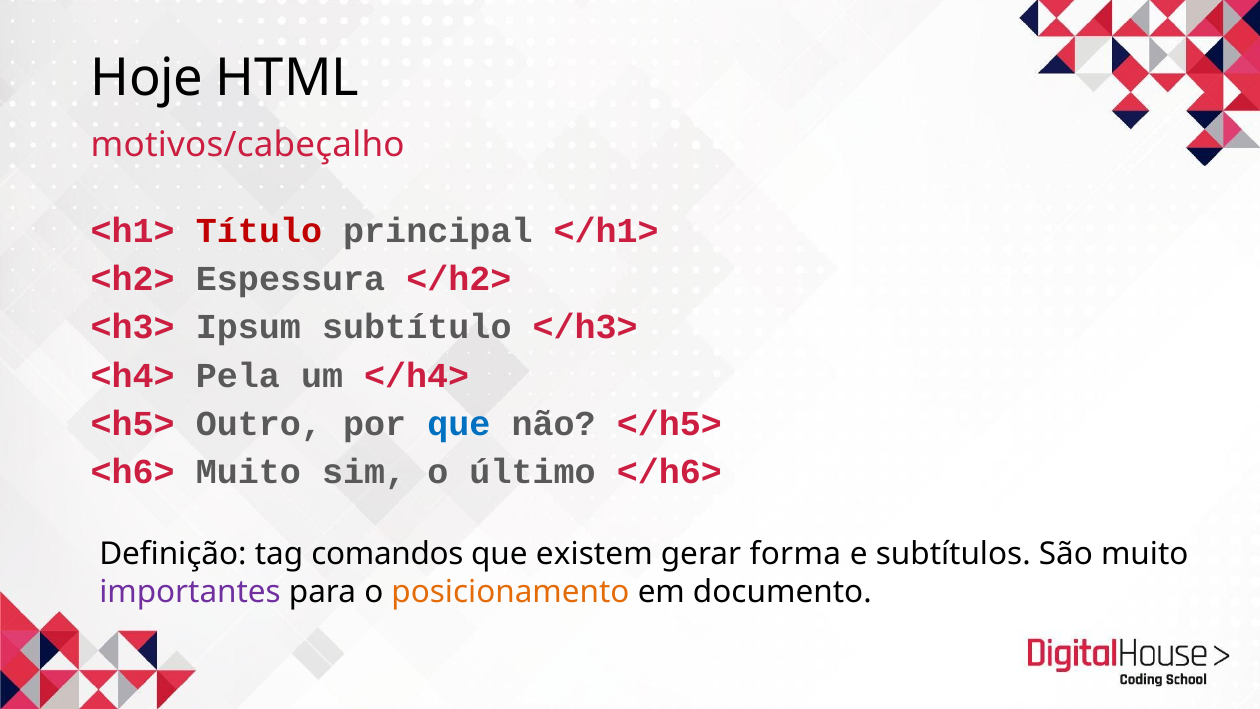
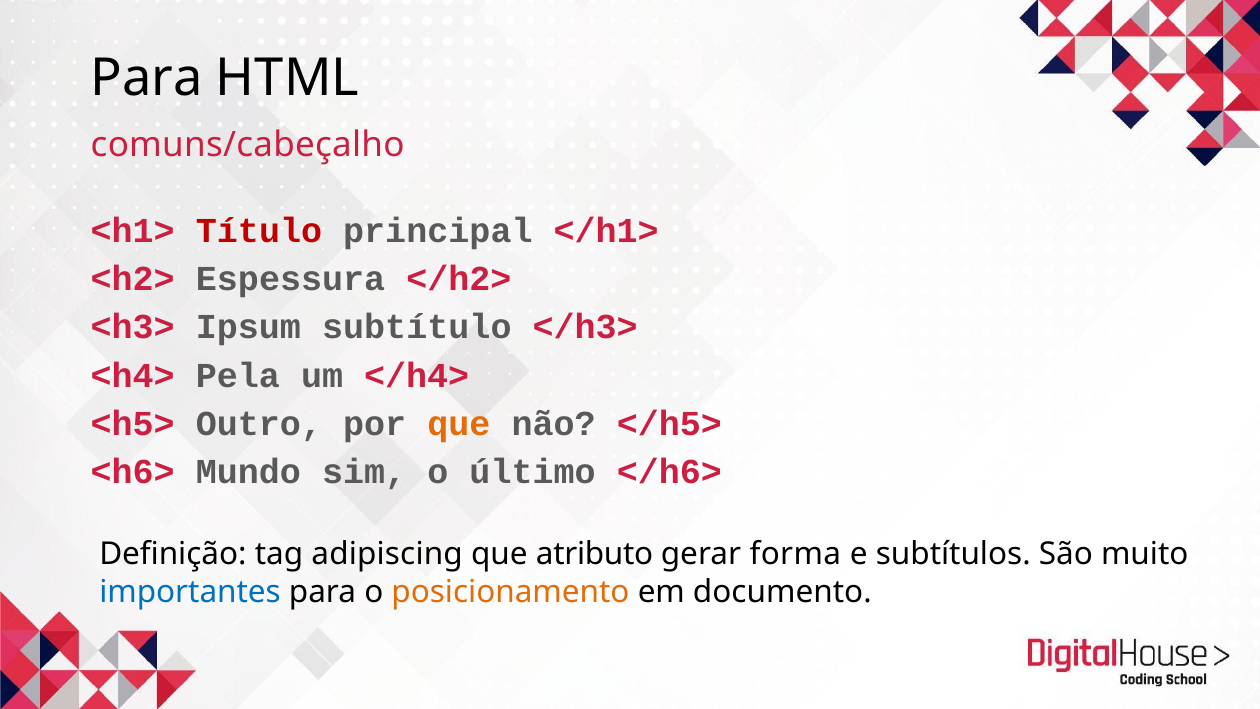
Hoje: Hoje -> Para (147, 78)
motivos/cabeçalho: motivos/cabeçalho -> comuns/cabeçalho (248, 145)
que colour: blue -> orange (459, 424)
<h6> Muito: Muito -> Mundo (248, 472)
comandos: comandos -> adipiscing (387, 554)
existem: existem -> atributo (595, 554)
importantes colour: purple -> blue (190, 592)
